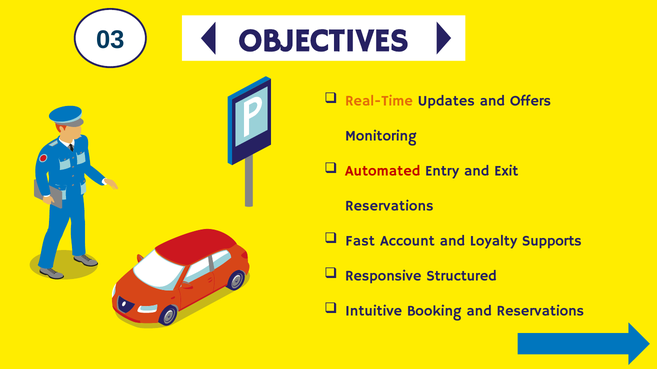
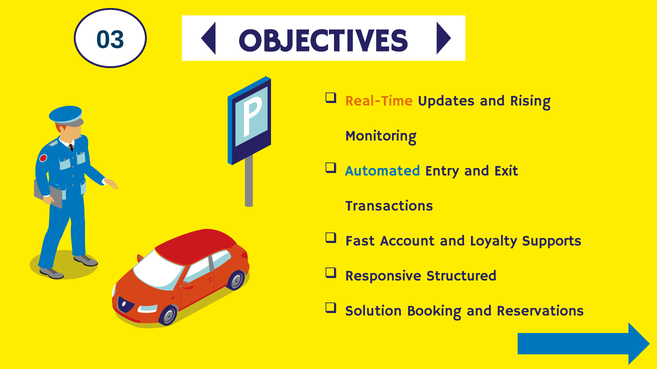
Offers: Offers -> Rising (530, 101)
Automated colour: red -> blue (383, 171)
Reservations: Reservations -> Transactions (389, 206)
Intuitive: Intuitive -> Solution (373, 311)
